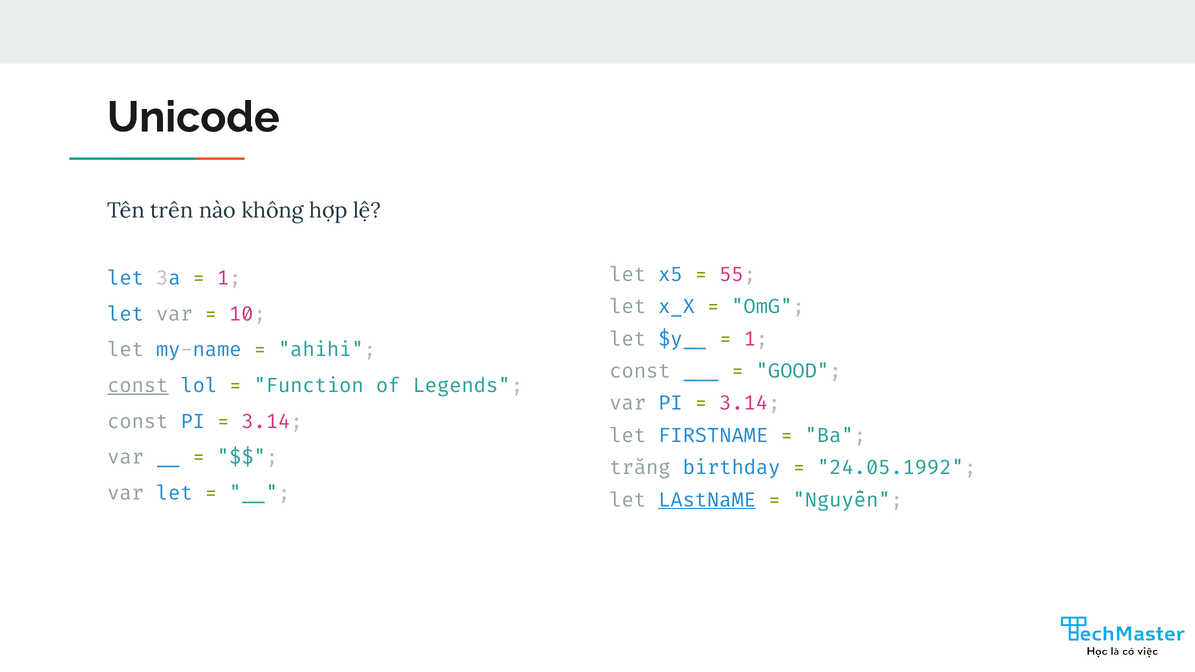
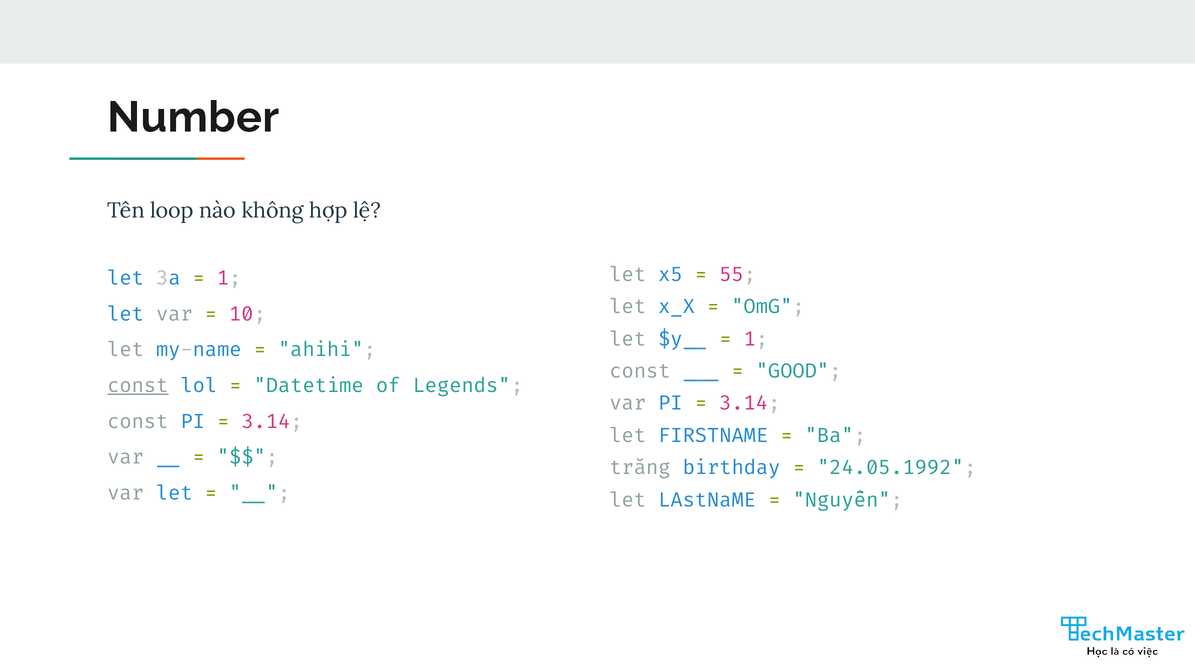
Unicode: Unicode -> Number (193, 117)
trên: trên -> loop (172, 211)
Function: Function -> Datetime (309, 386)
LAstNaME underline: present -> none (707, 500)
